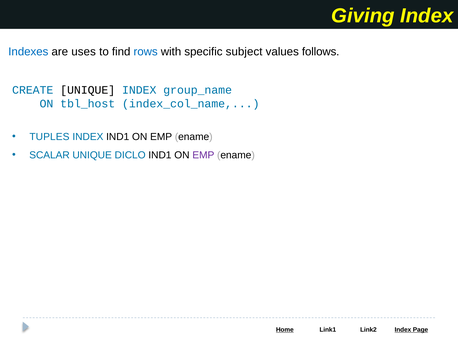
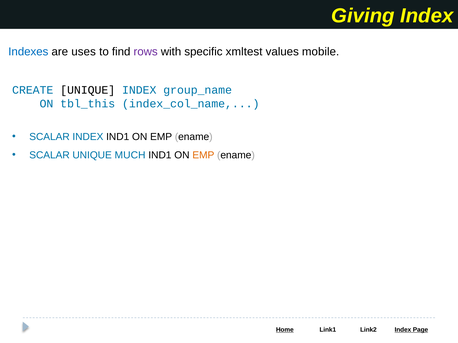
rows colour: blue -> purple (146, 52)
subject: subject -> xmltest (244, 52)
follows: follows -> mobile (321, 52)
tbl_host: tbl_host -> tbl_this (88, 104)
TUPLES: TUPLES -> SCALAR (50, 137)
DICLO: DICLO -> MUCH (130, 155)
EMP colour: purple -> orange (203, 155)
